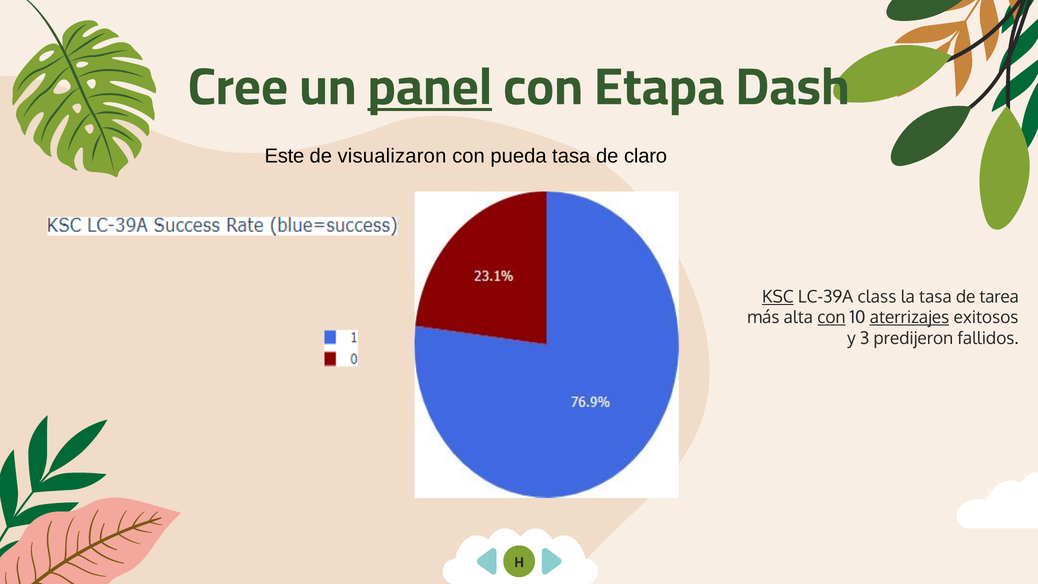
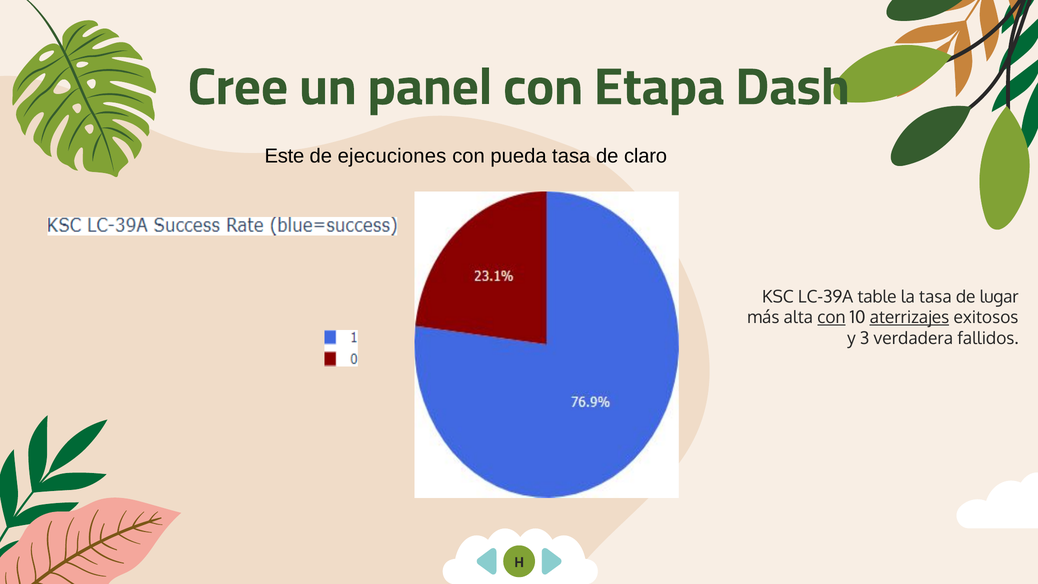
panel underline: present -> none (430, 87)
visualizaron: visualizaron -> ejecuciones (392, 156)
KSC underline: present -> none (778, 297)
class: class -> table (877, 297)
tarea: tarea -> lugar (999, 297)
predijeron: predijeron -> verdadera (913, 338)
